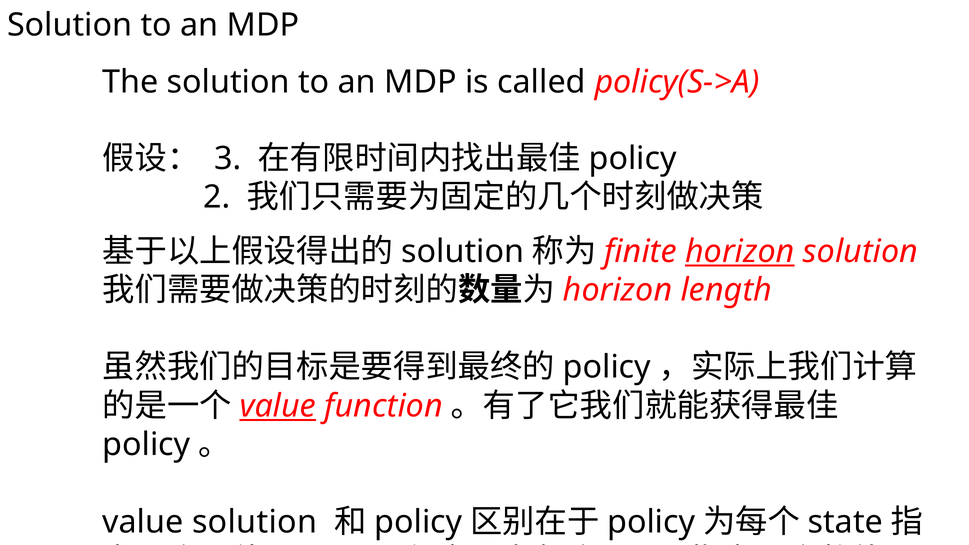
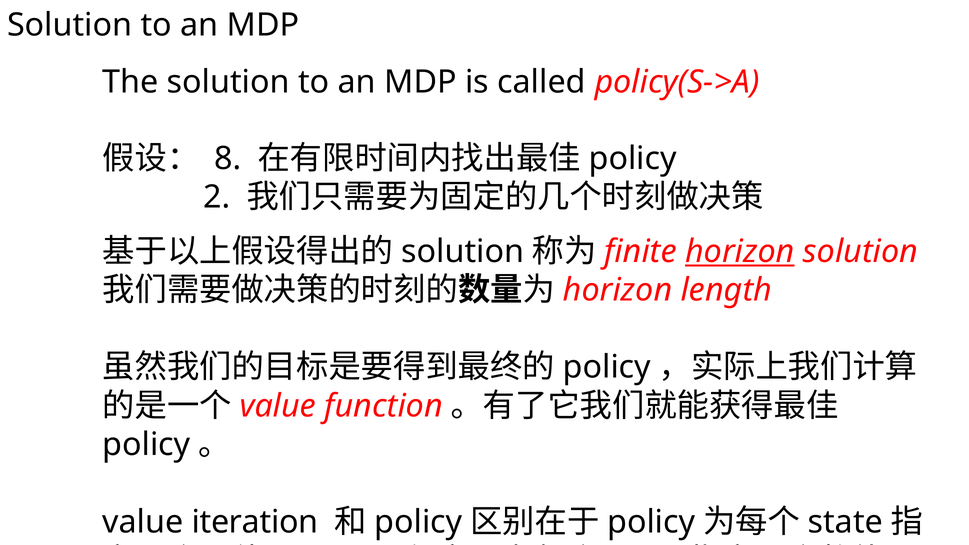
3: 3 -> 8 (228, 159)
value underline: present -> none (278, 406)
value solution: solution -> iteration (255, 522)
